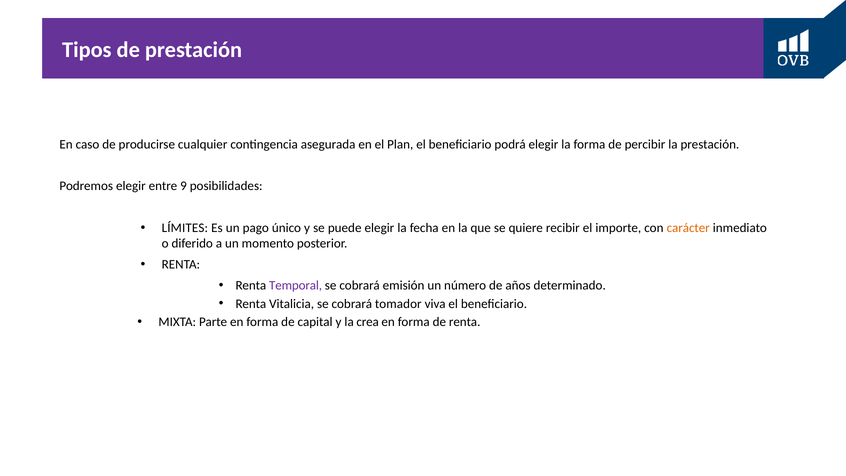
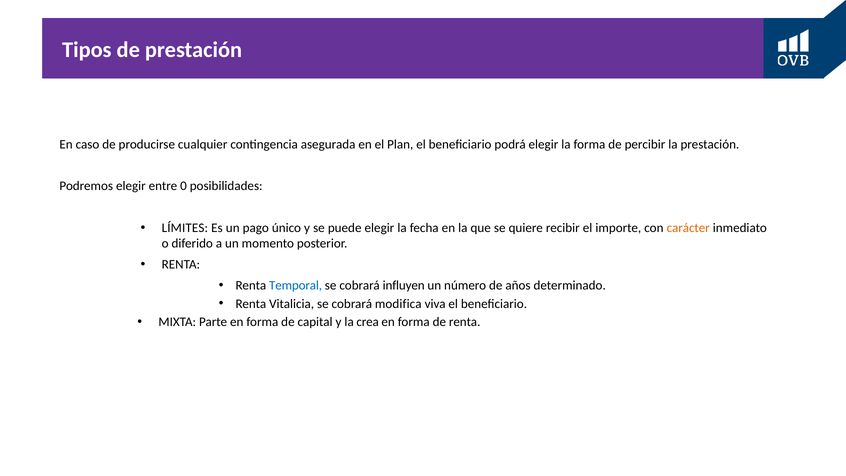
9: 9 -> 0 (183, 186)
Temporal colour: purple -> blue (296, 285)
emisión: emisión -> influyen (404, 285)
tomador: tomador -> modifica (398, 304)
